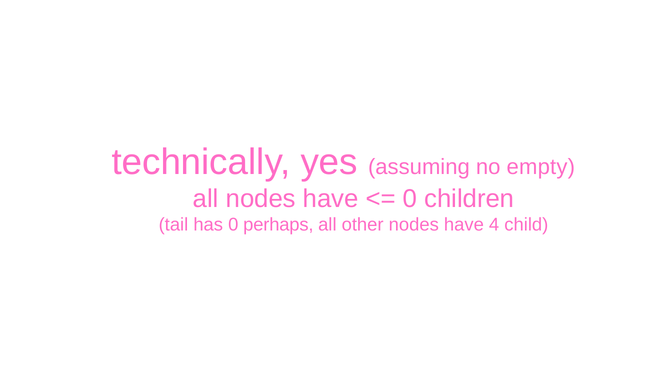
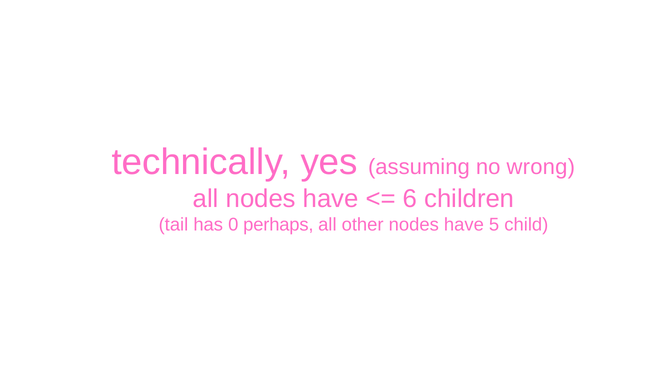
empty: empty -> wrong (541, 167)
0: 0 -> 6 (410, 199)
4: 4 -> 5 (494, 225)
